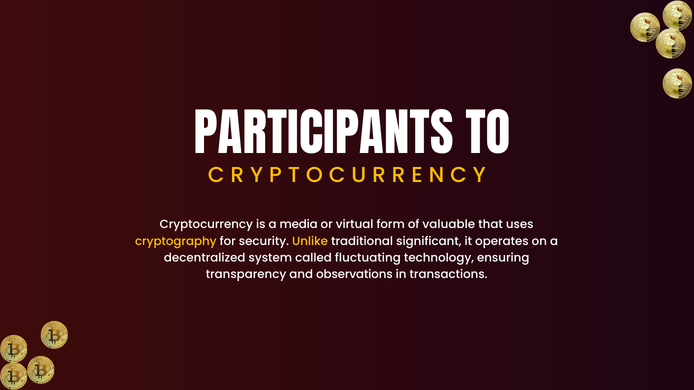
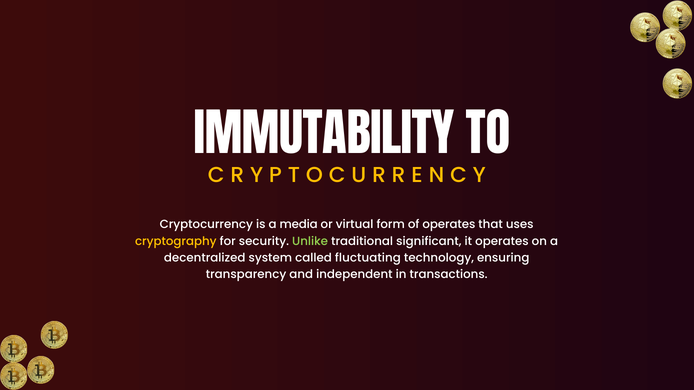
PARTICIPANTS: PARTICIPANTS -> IMMUTABILITY (324, 137)
of valuable: valuable -> operates (449, 225)
Unlike colour: yellow -> light green (310, 241)
observations: observations -> independent (354, 275)
